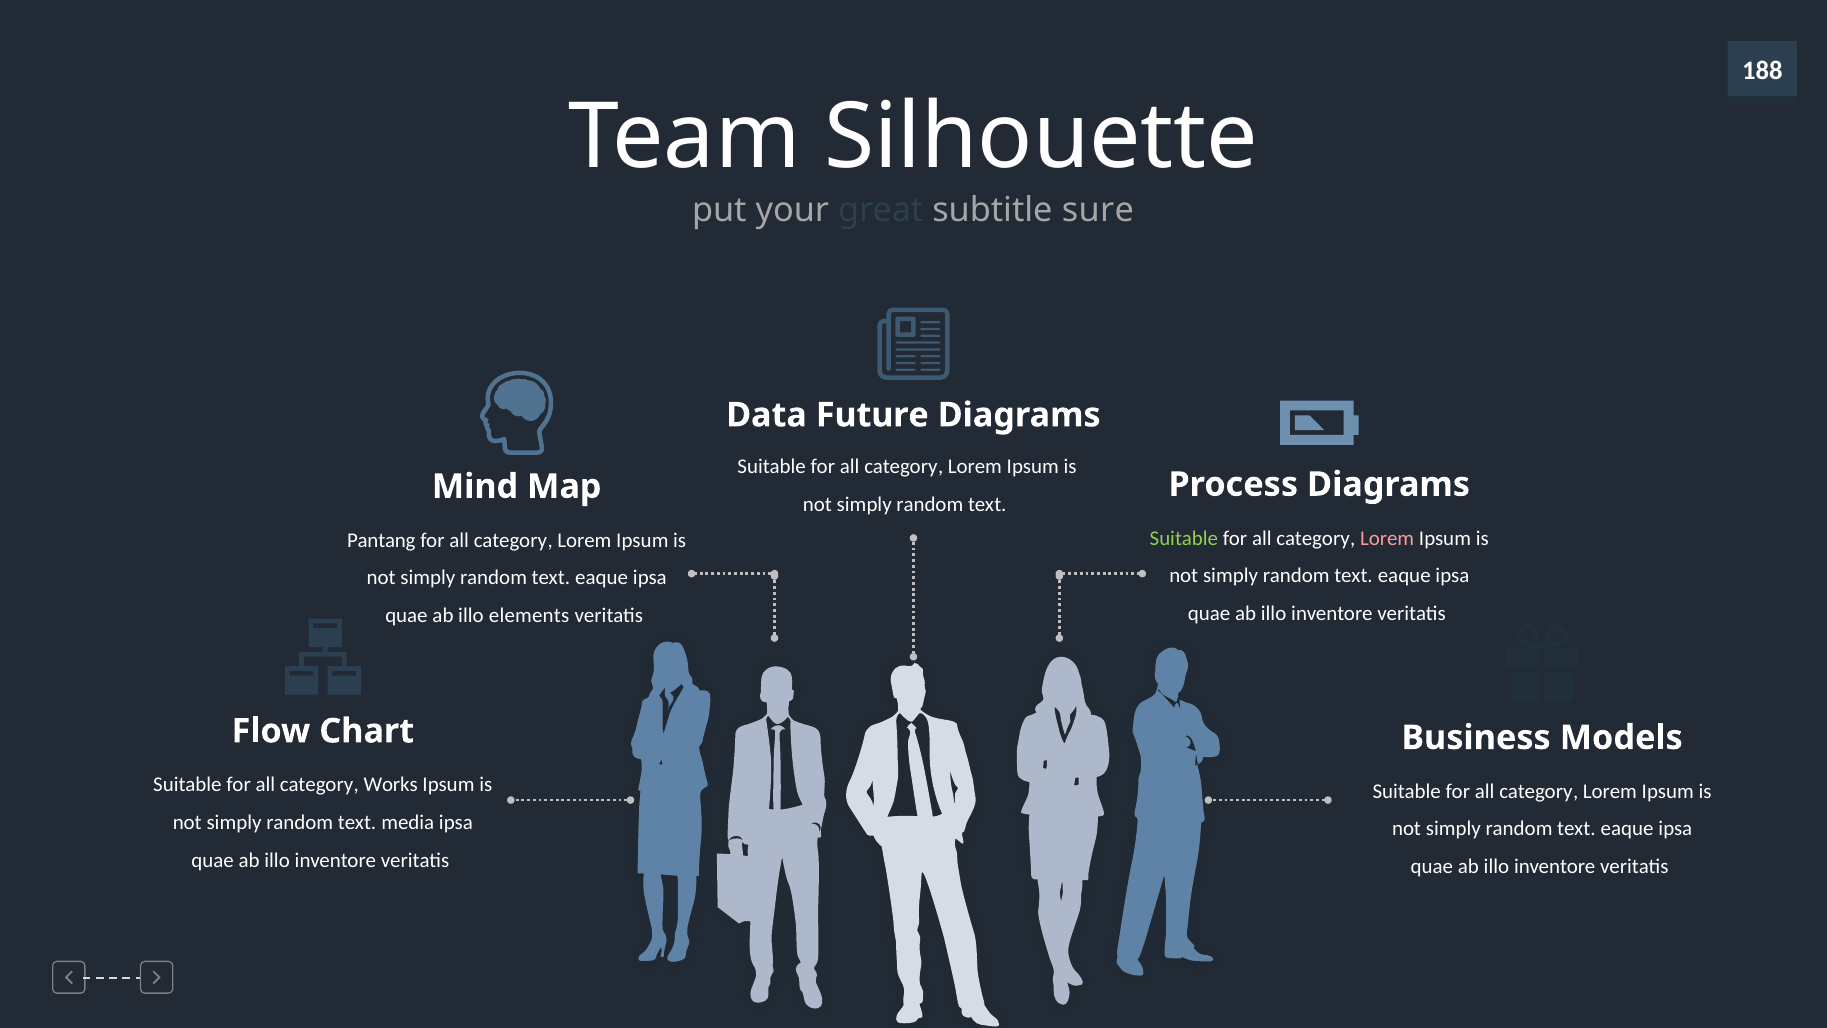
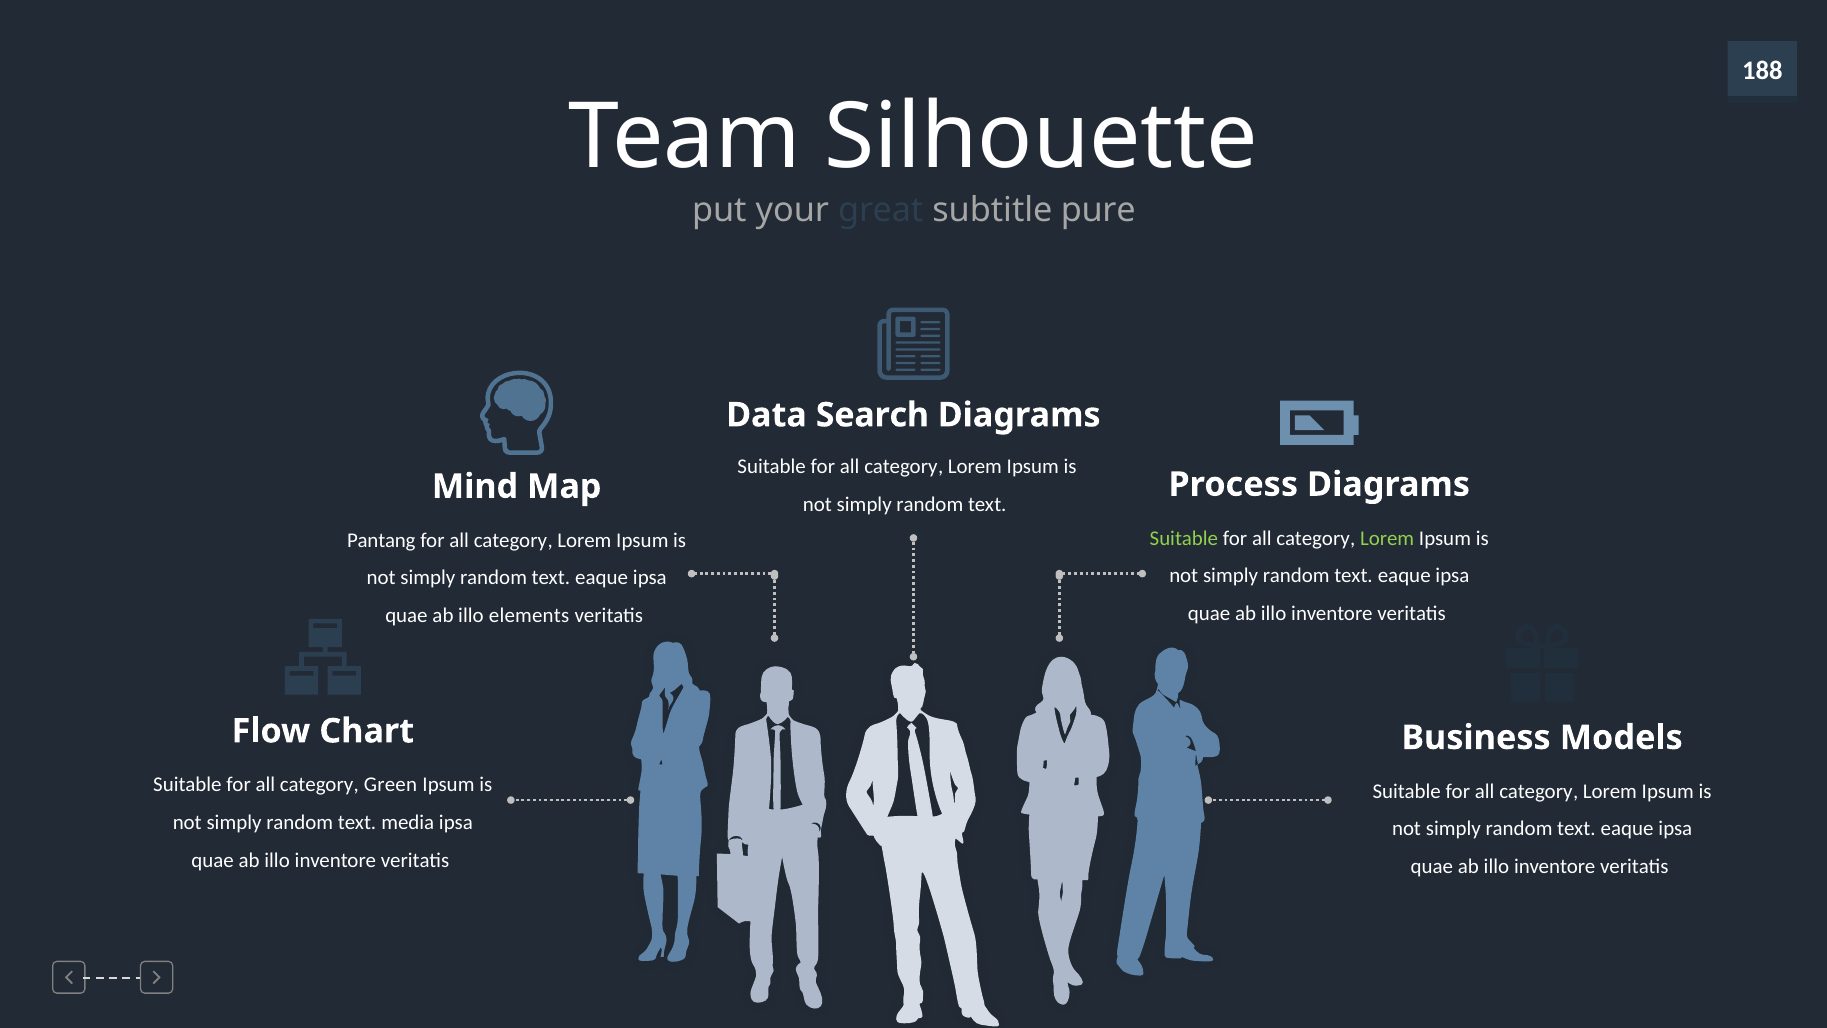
sure: sure -> pure (1098, 210)
Future: Future -> Search (872, 415)
Lorem colour: pink -> light green (1387, 538)
Works: Works -> Green (390, 785)
